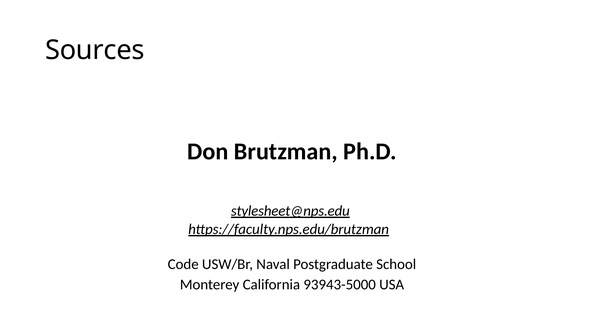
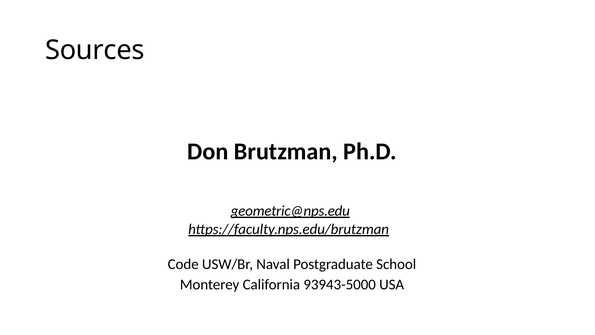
stylesheet@nps.edu: stylesheet@nps.edu -> geometric@nps.edu (290, 211)
